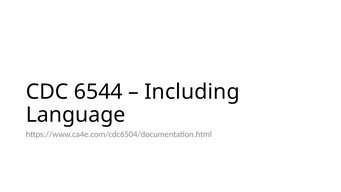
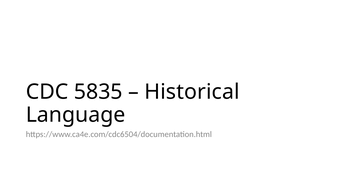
6544: 6544 -> 5835 (98, 92)
Including: Including -> Historical (192, 92)
